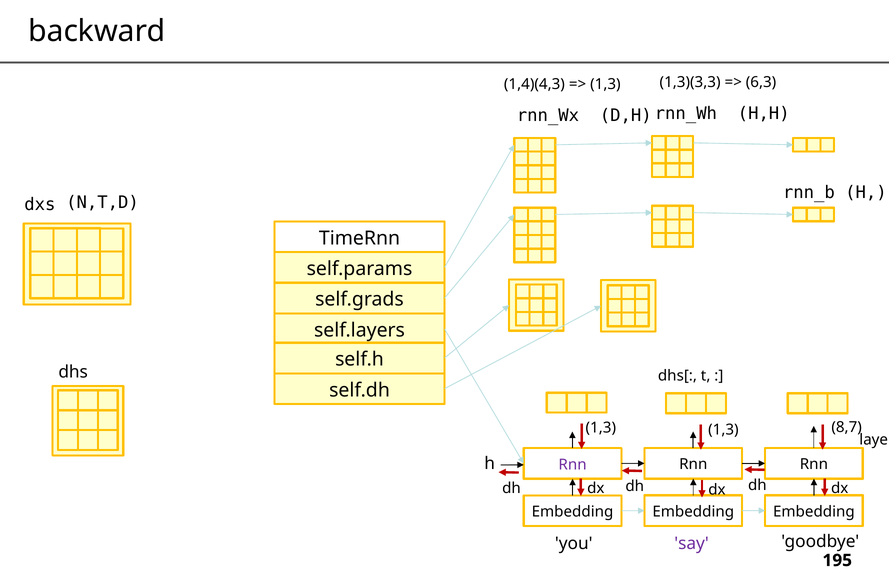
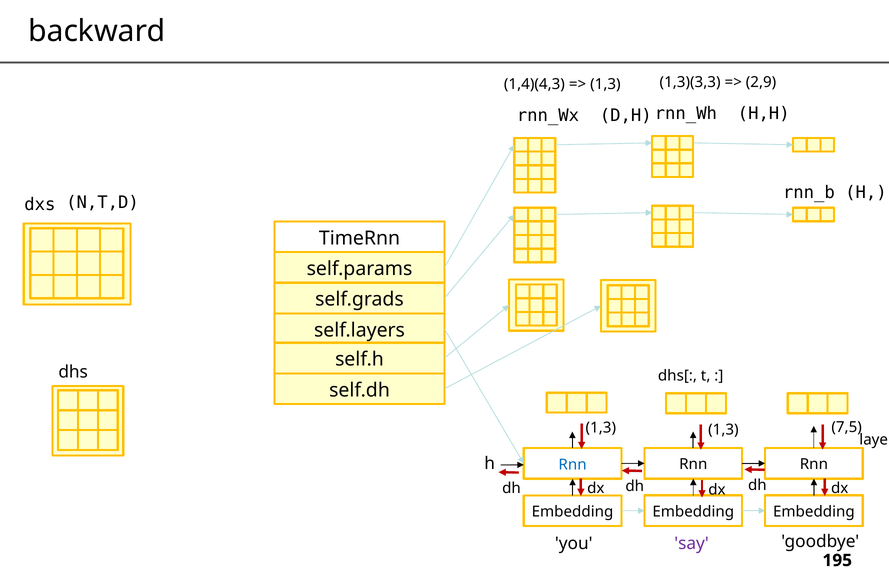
6,3: 6,3 -> 2,9 (761, 82)
8,7: 8,7 -> 7,5 (847, 427)
Rnn colour: purple -> blue (573, 464)
